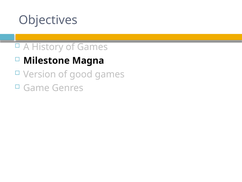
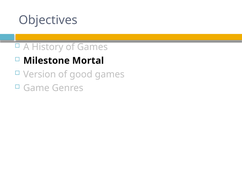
Magna: Magna -> Mortal (88, 60)
